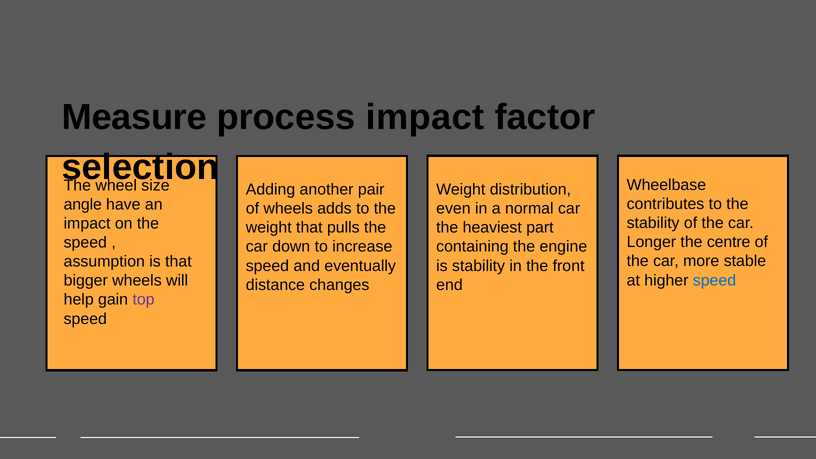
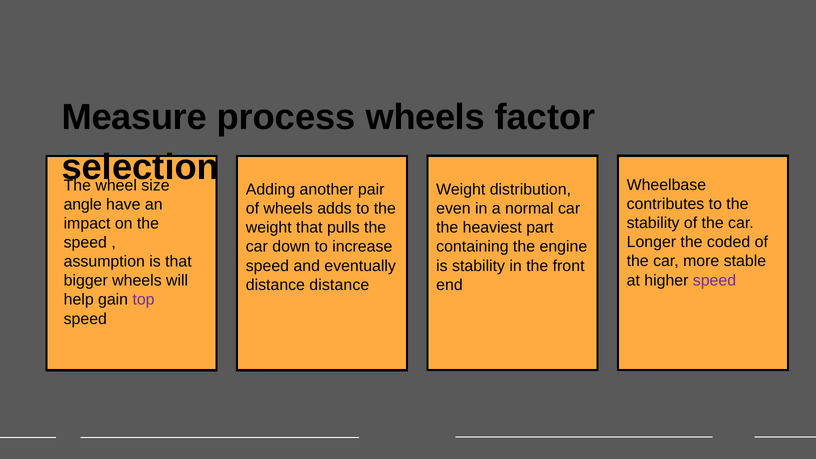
process impact: impact -> wheels (425, 117)
centre: centre -> coded (729, 242)
speed colour: blue -> purple (714, 280)
distance changes: changes -> distance (339, 285)
